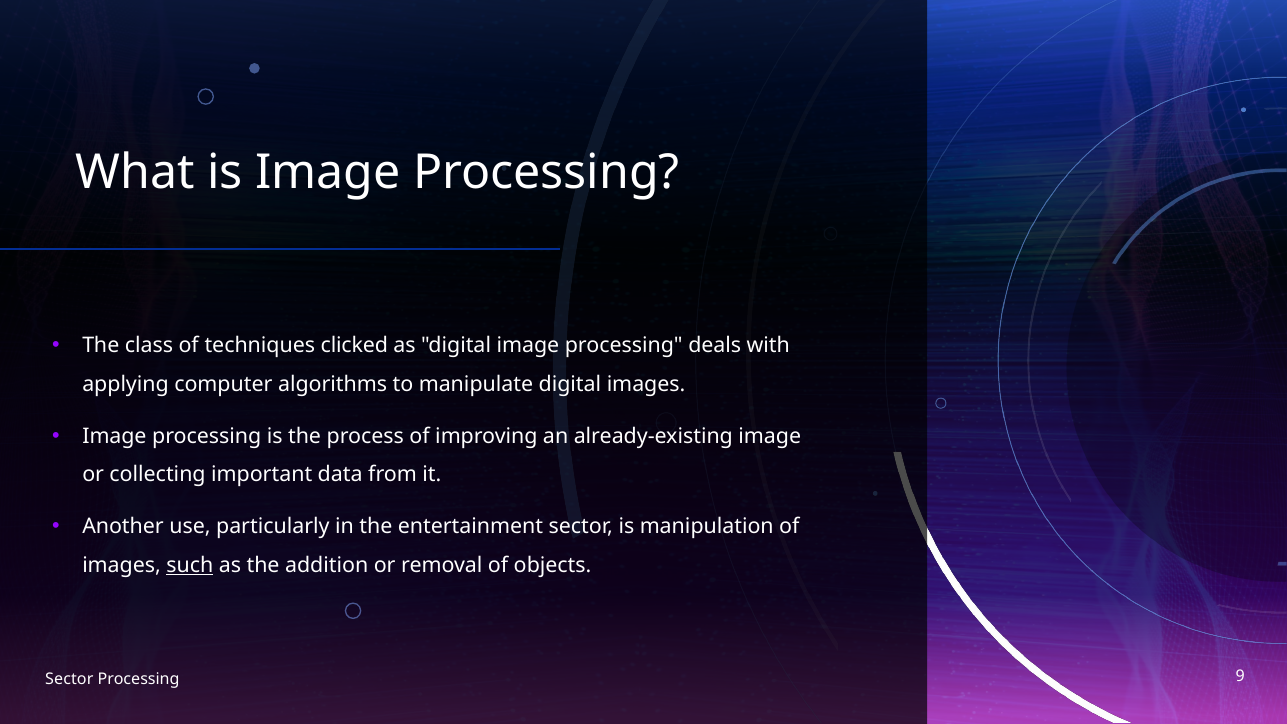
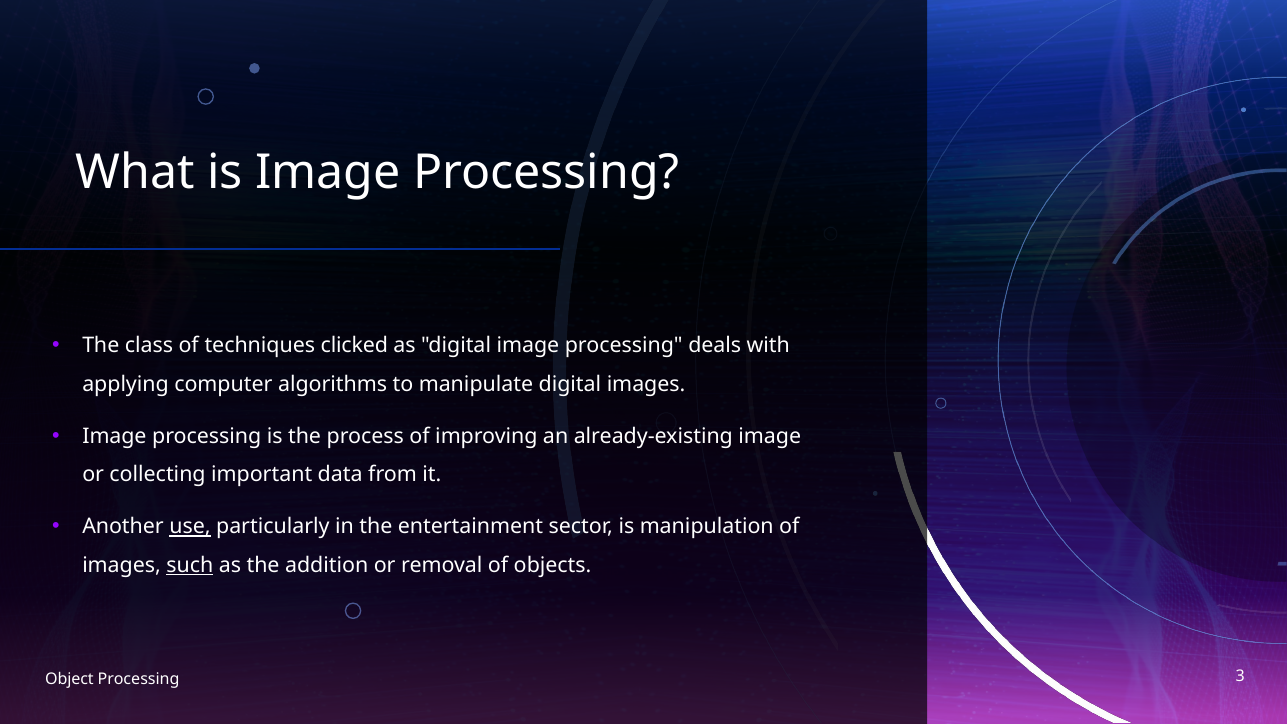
use underline: none -> present (190, 527)
Sector: Sector -> Object (69, 679)
9: 9 -> 3 (1240, 676)
